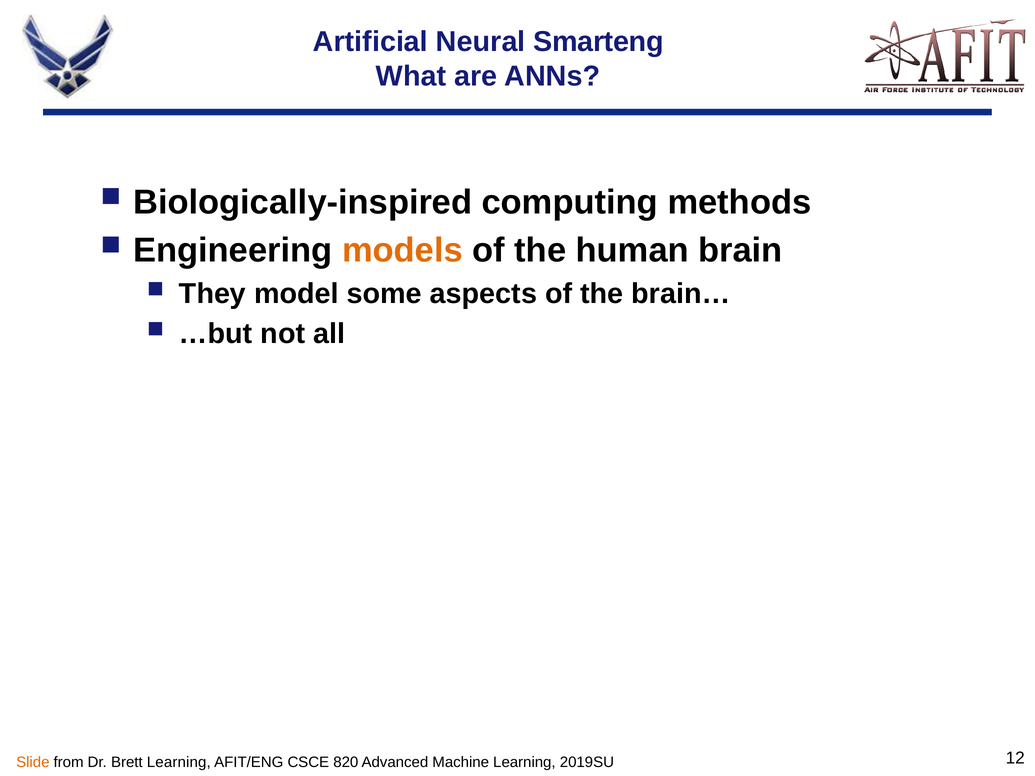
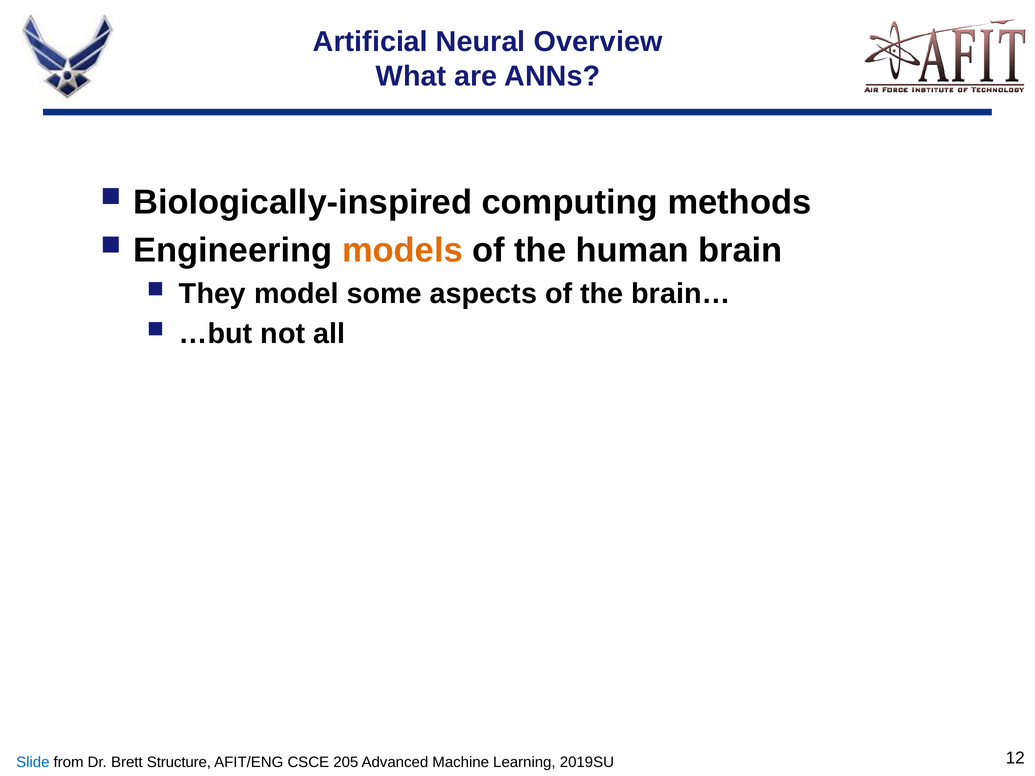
Smarteng: Smarteng -> Overview (598, 42)
Slide colour: orange -> blue (33, 763)
Brett Learning: Learning -> Structure (179, 763)
820: 820 -> 205 (346, 763)
